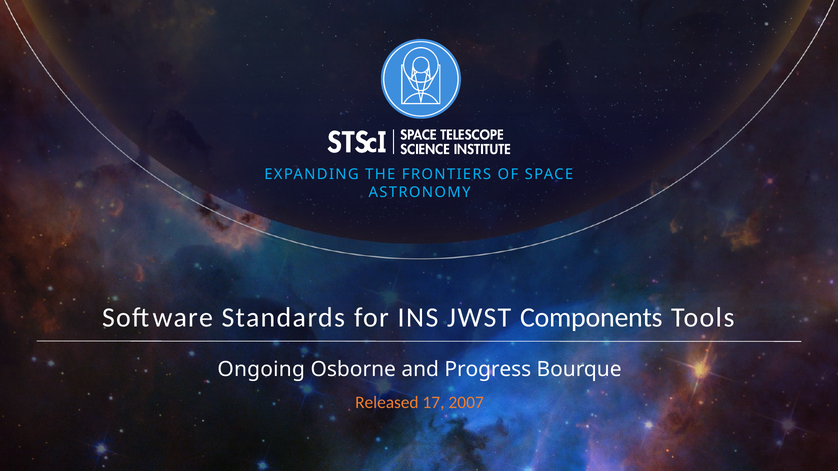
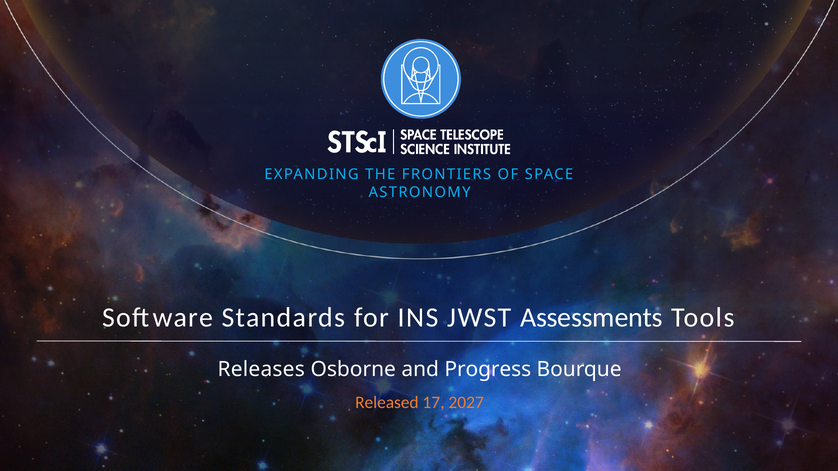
Components: Components -> Assessments (591, 318)
Ongoing: Ongoing -> Releases (261, 370)
2007: 2007 -> 2027 (466, 403)
